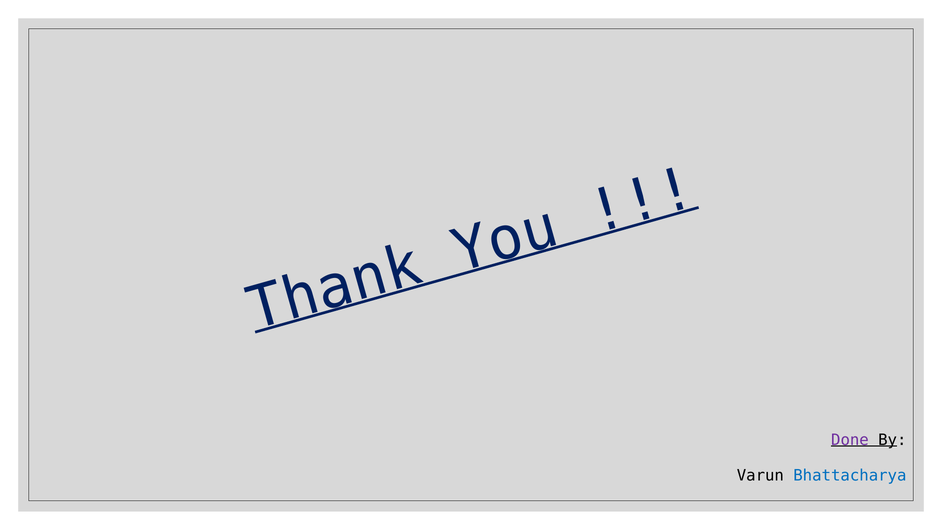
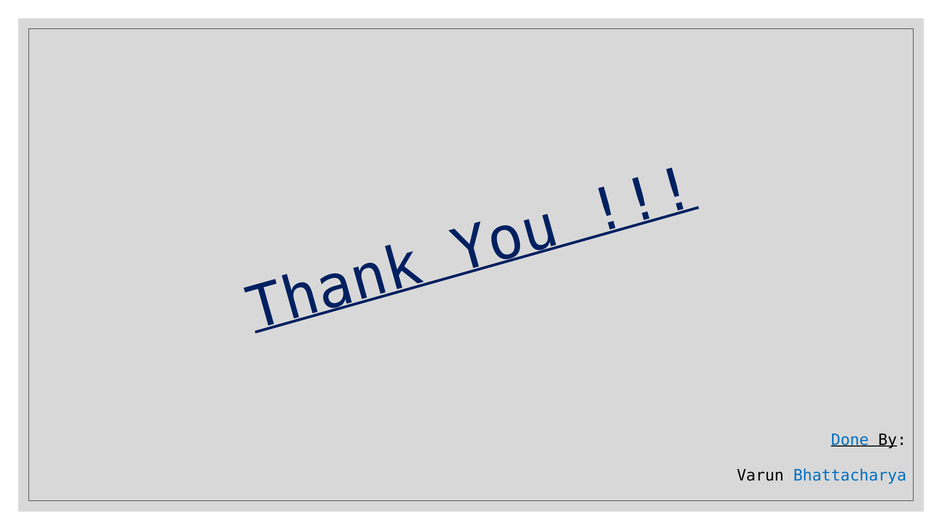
Done colour: purple -> blue (850, 440)
